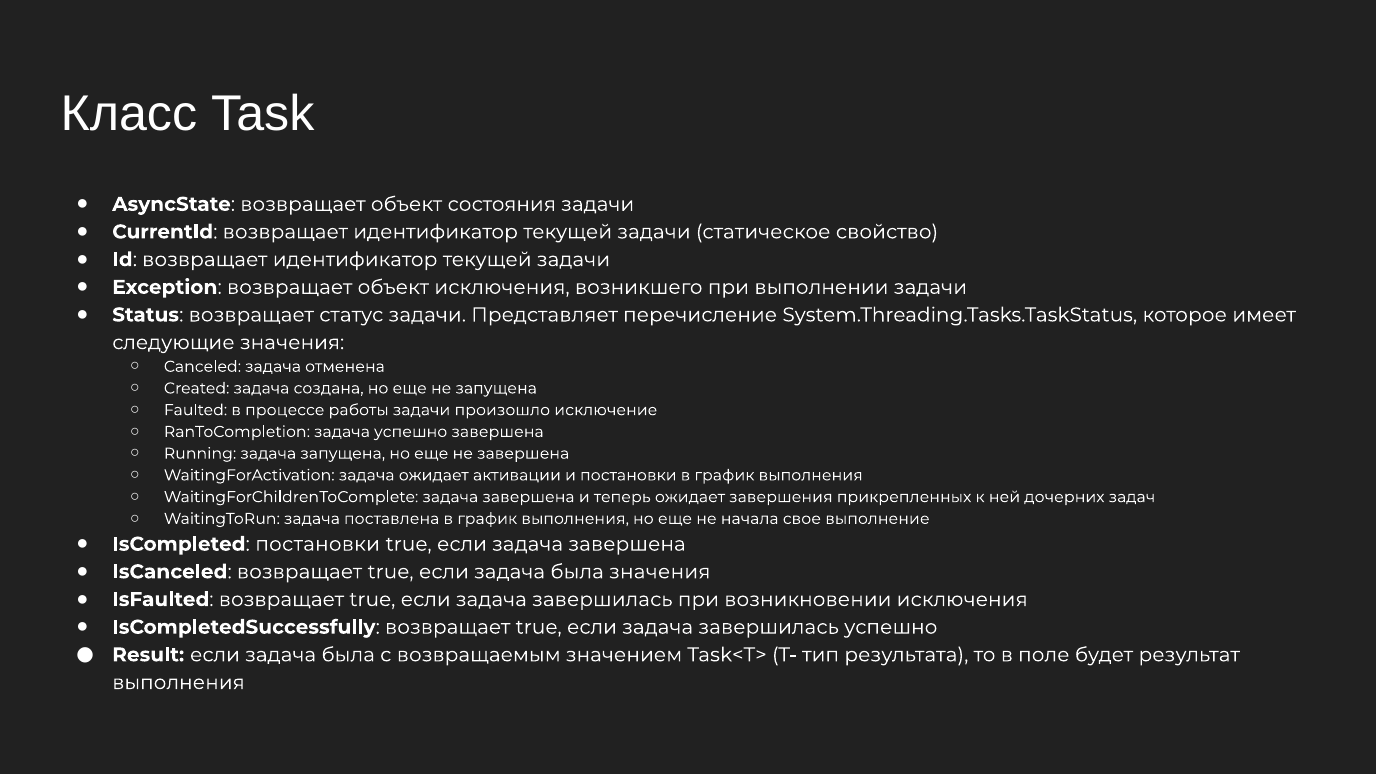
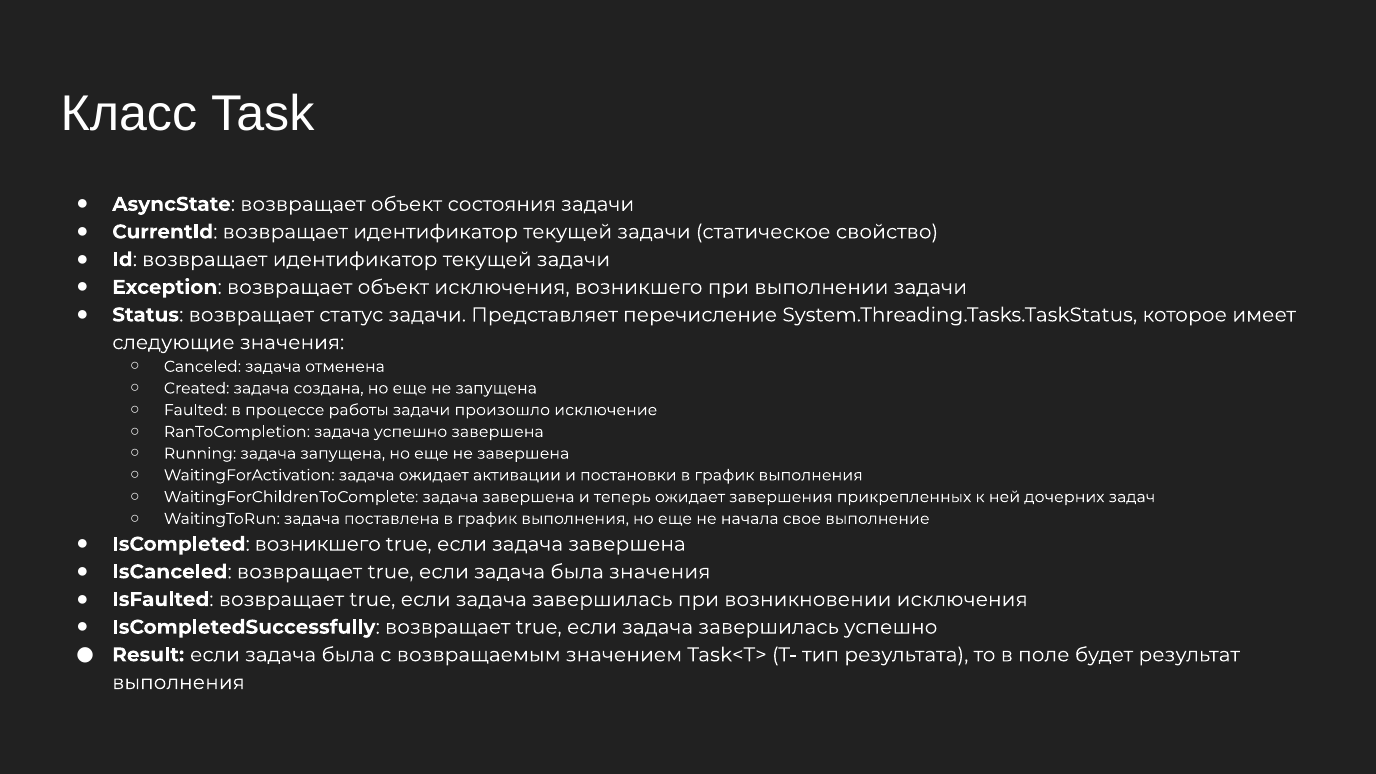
IsCompleted постановки: постановки -> возникшего (318, 544)
